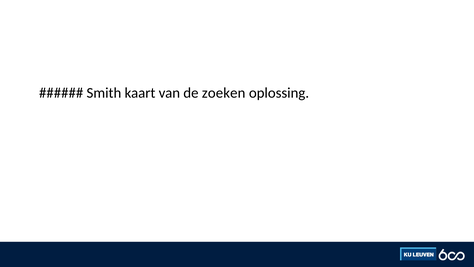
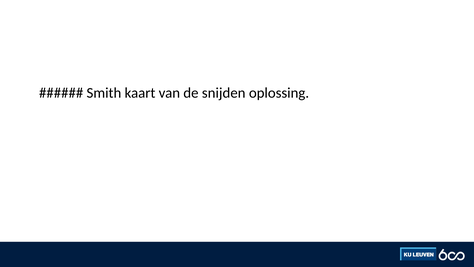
zoeken: zoeken -> snijden (224, 93)
